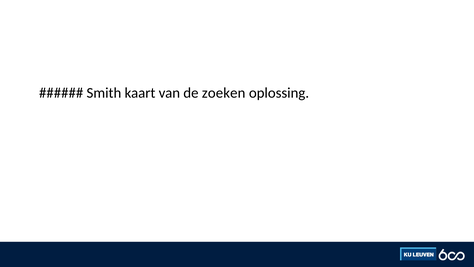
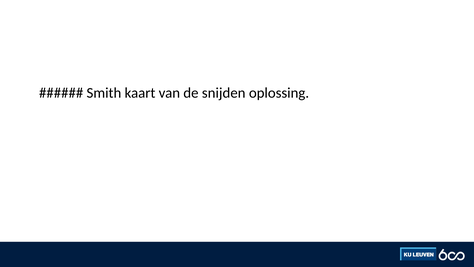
zoeken: zoeken -> snijden (224, 93)
